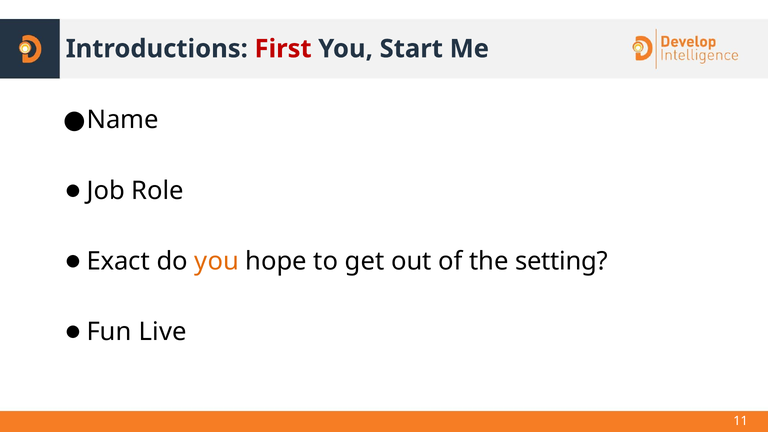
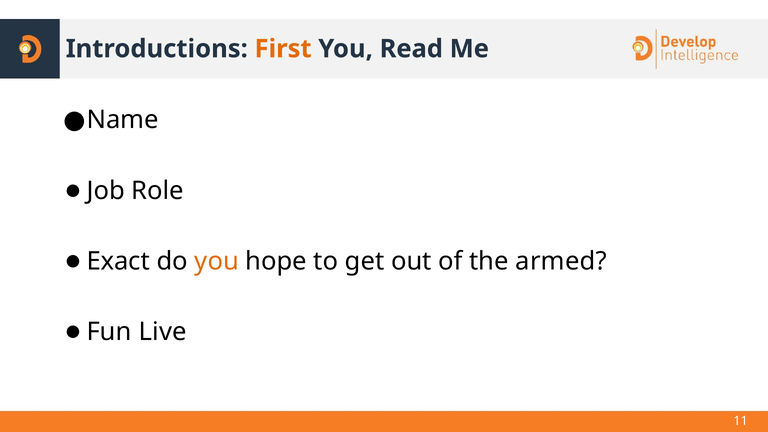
First colour: red -> orange (283, 49)
Start: Start -> Read (411, 49)
setting: setting -> armed (561, 261)
